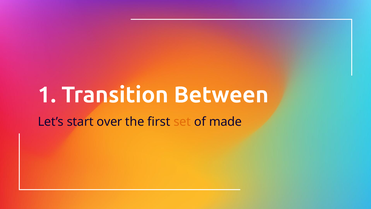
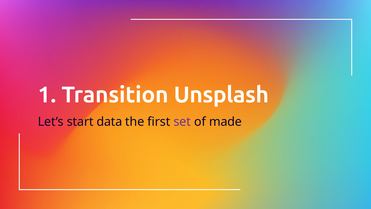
Between: Between -> Unsplash (221, 95)
over: over -> data (109, 122)
set colour: orange -> purple (182, 122)
